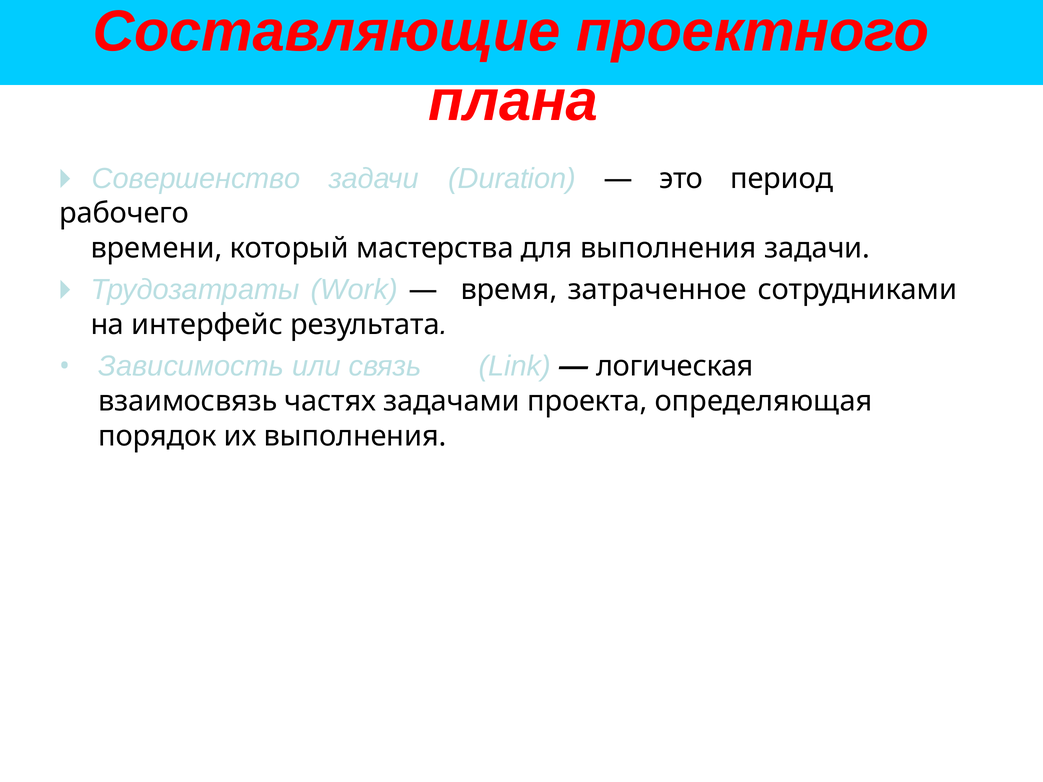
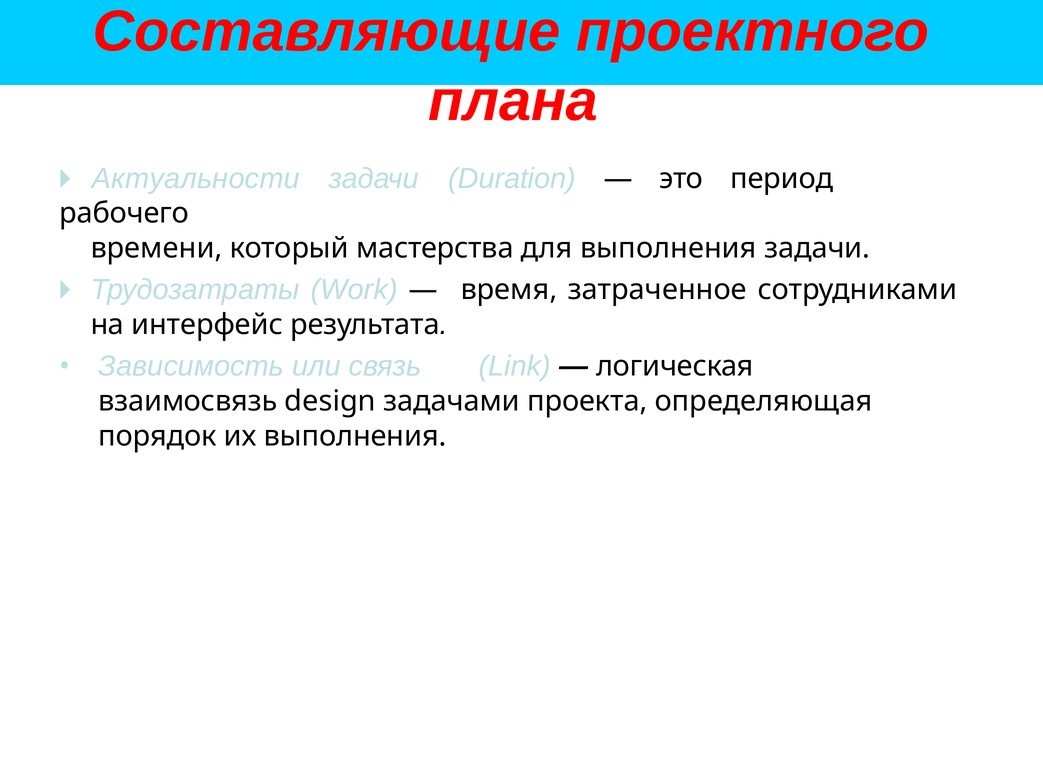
Совершенство: Совершенство -> Актуальности (196, 179)
частях: частях -> design (330, 401)
